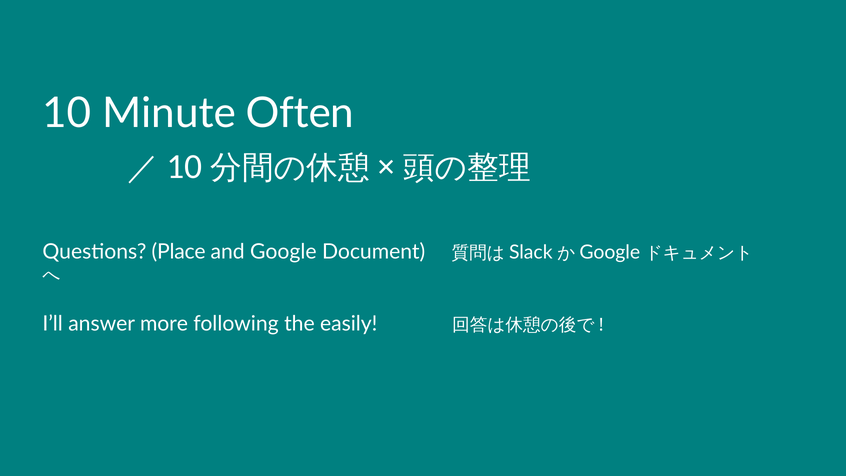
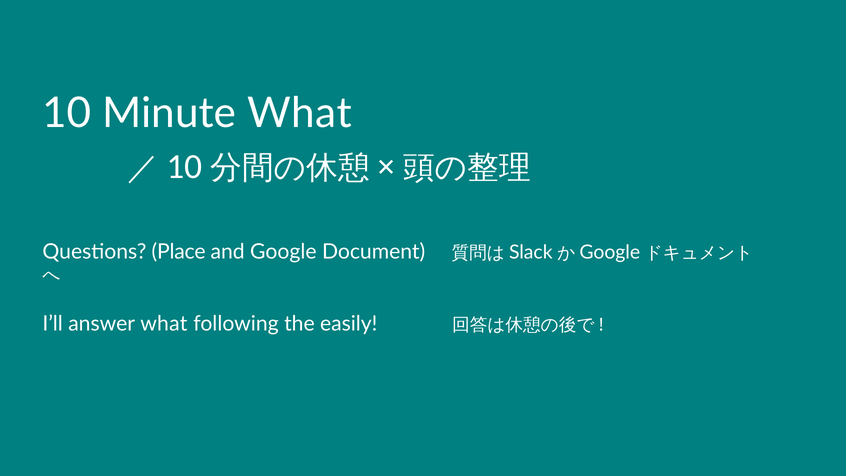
Minute Often: Often -> What (300, 113)
answer more: more -> what (164, 324)
